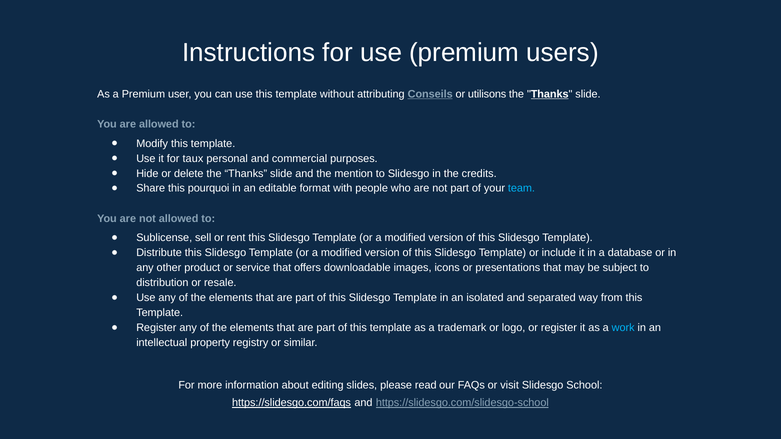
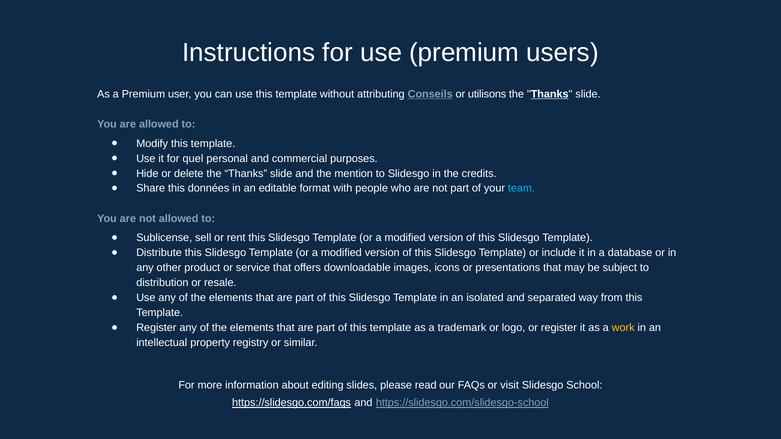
taux: taux -> quel (193, 159)
pourquoi: pourquoi -> données (209, 189)
work colour: light blue -> yellow (623, 328)
